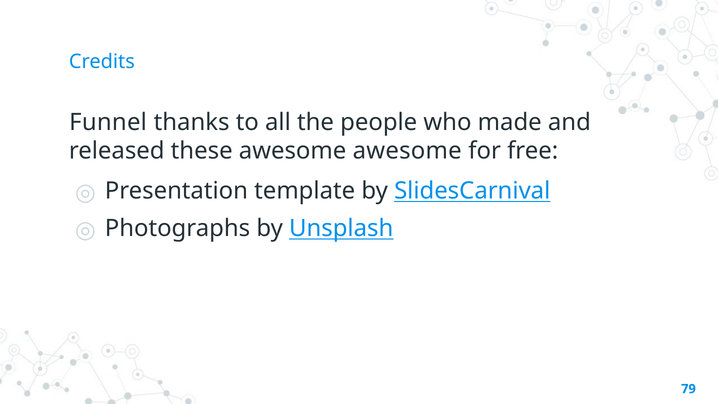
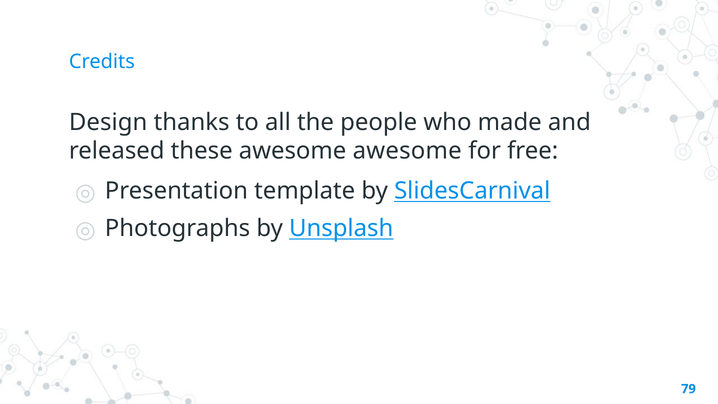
Funnel: Funnel -> Design (108, 122)
